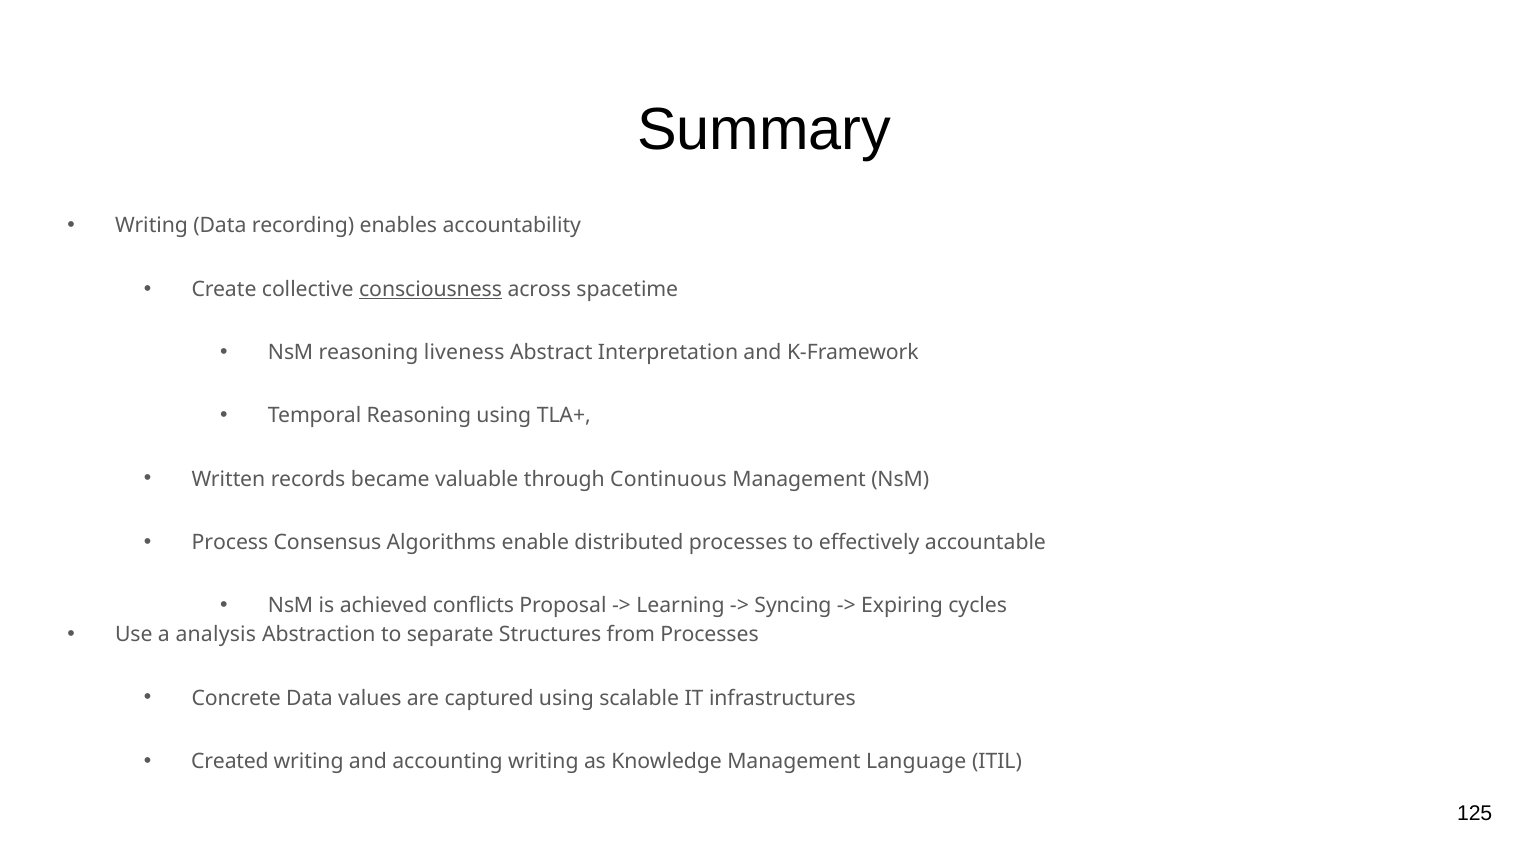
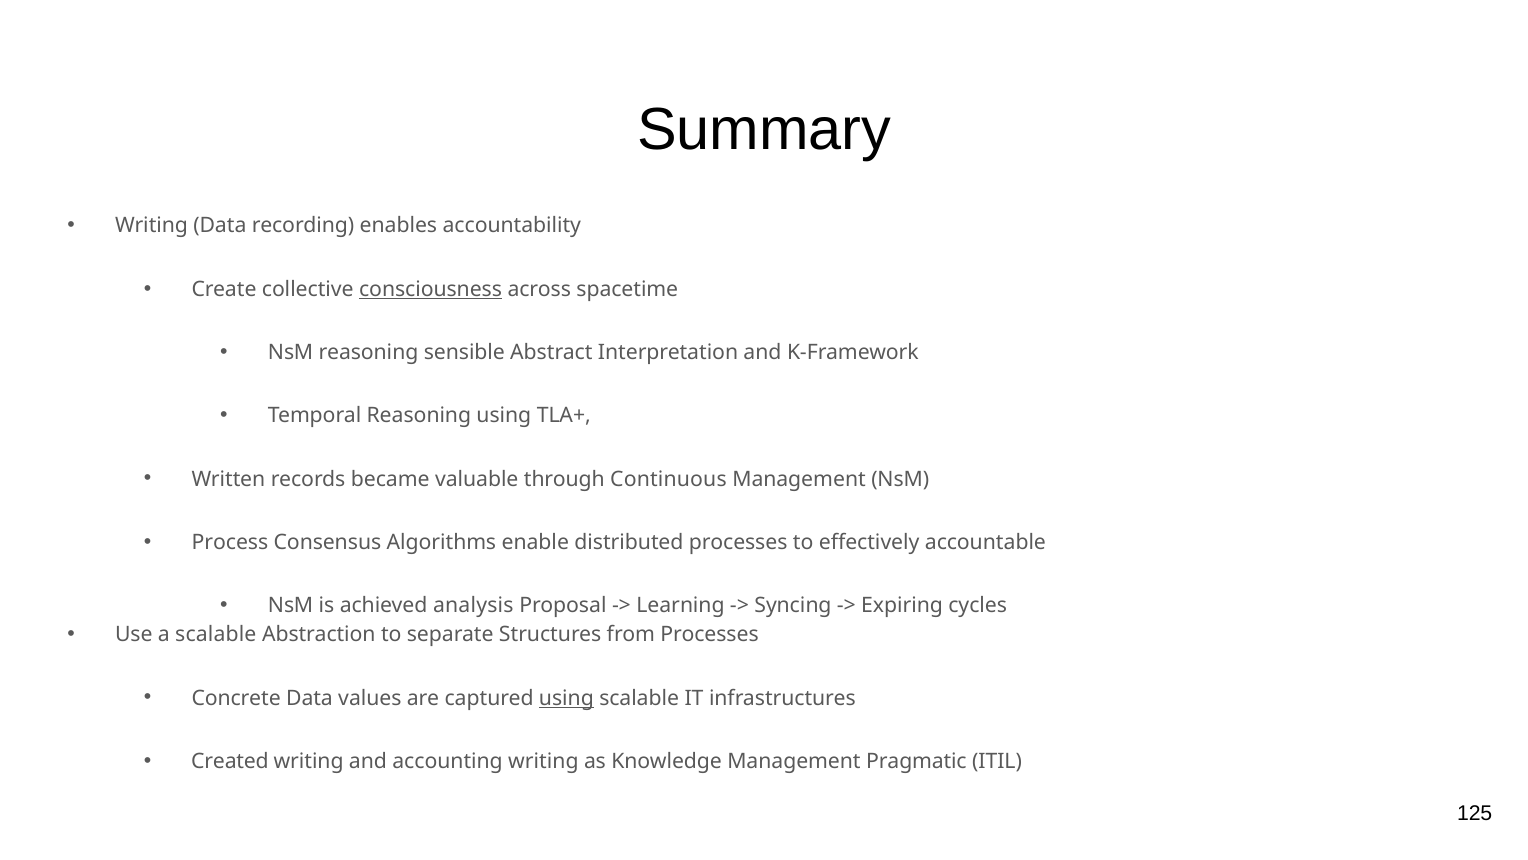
liveness: liveness -> sensible (464, 352)
conflicts: conflicts -> analysis (473, 605)
a analysis: analysis -> scalable (216, 635)
using underline: none -> present (566, 698)
Language: Language -> Pragmatic (916, 761)
